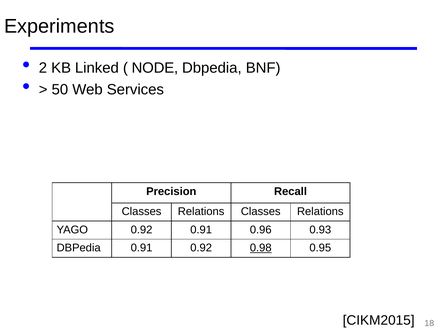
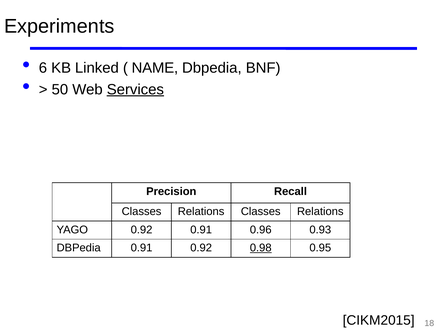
2: 2 -> 6 (43, 68)
NODE: NODE -> NAME (155, 68)
Services underline: none -> present (135, 90)
